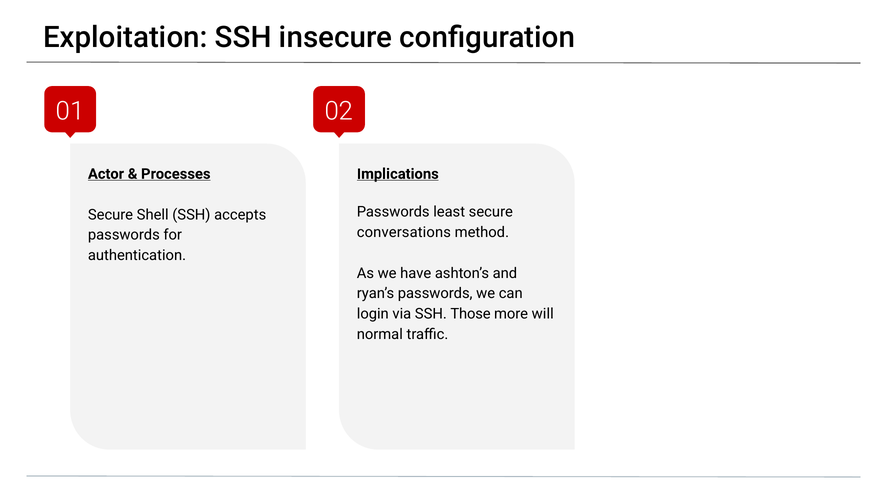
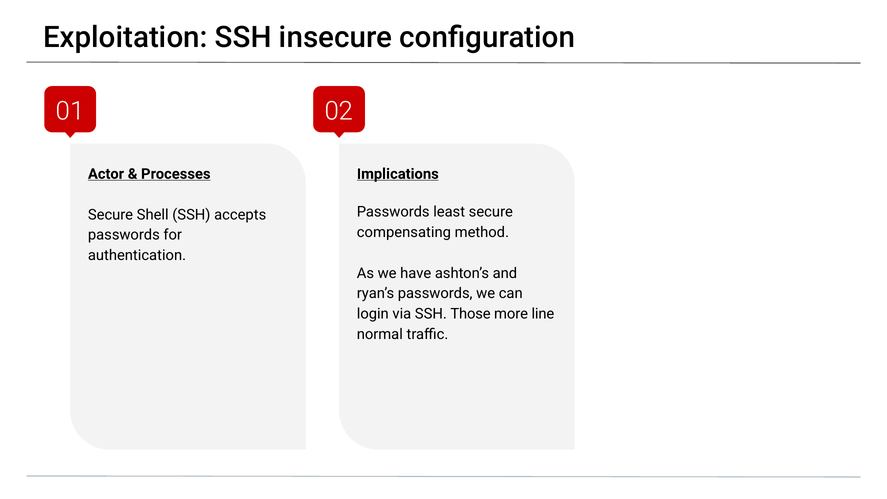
conversations: conversations -> compensating (404, 232)
will: will -> line (543, 314)
